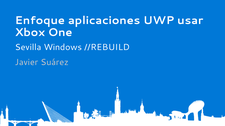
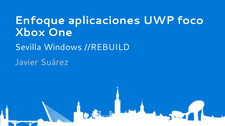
usar: usar -> foco (190, 20)
